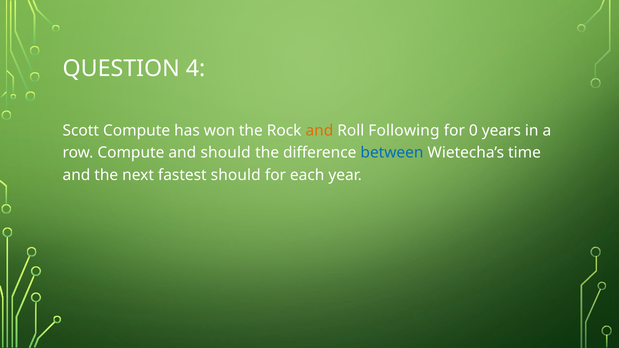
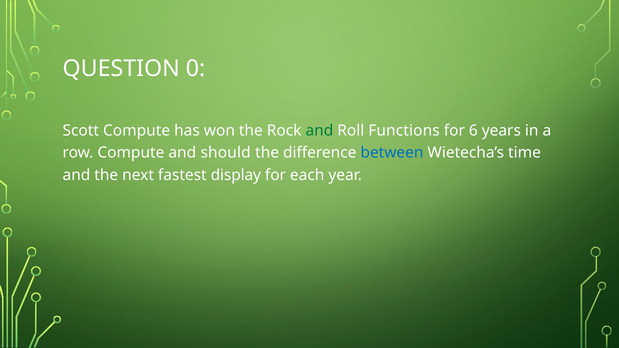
4: 4 -> 0 (196, 69)
and colour: orange -> green (319, 131)
Following: Following -> Functions (404, 131)
0: 0 -> 6 (473, 131)
fastest should: should -> display (236, 175)
